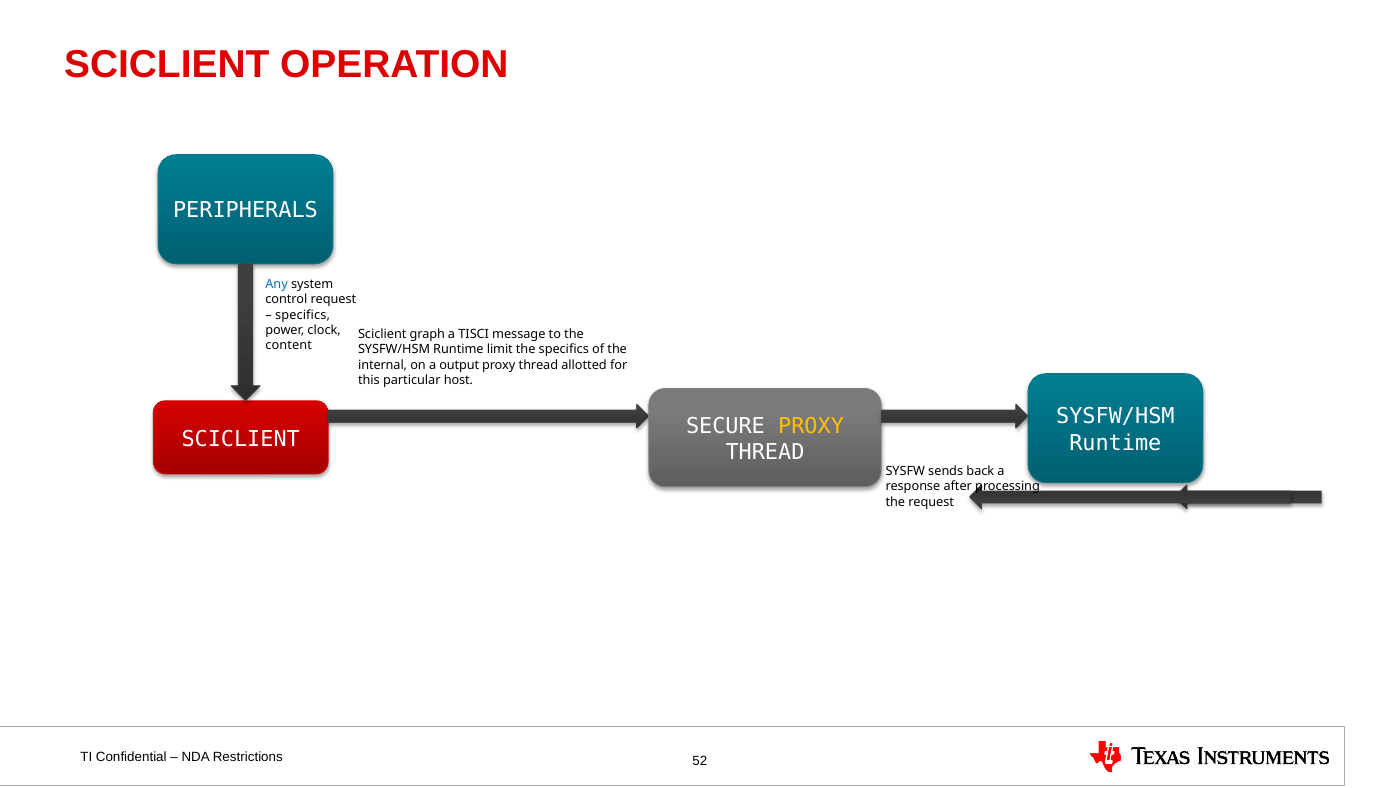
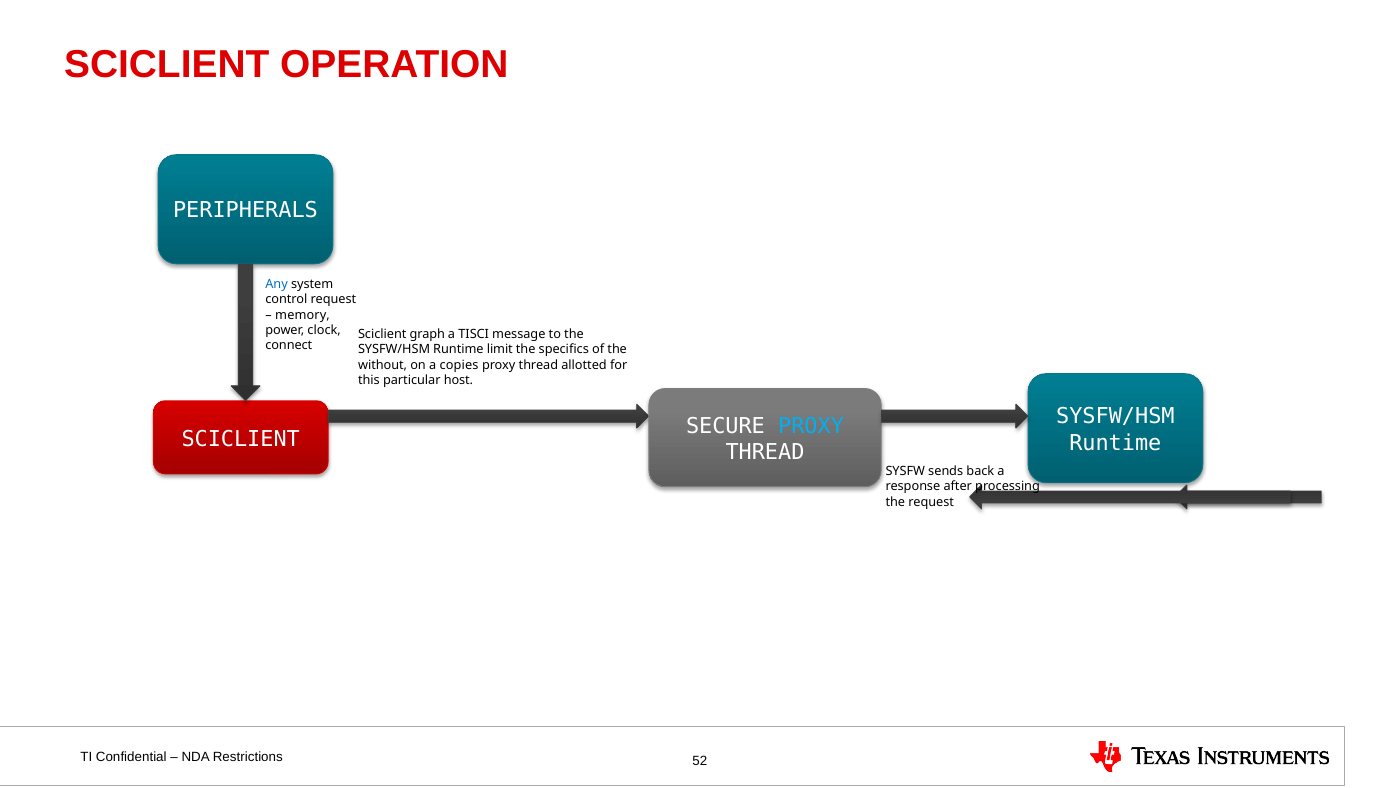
specifics: specifics -> memory (303, 315)
content: content -> connect (289, 345)
internal: internal -> without (383, 365)
output: output -> copies (459, 365)
PROXY colour: yellow -> light blue (811, 426)
